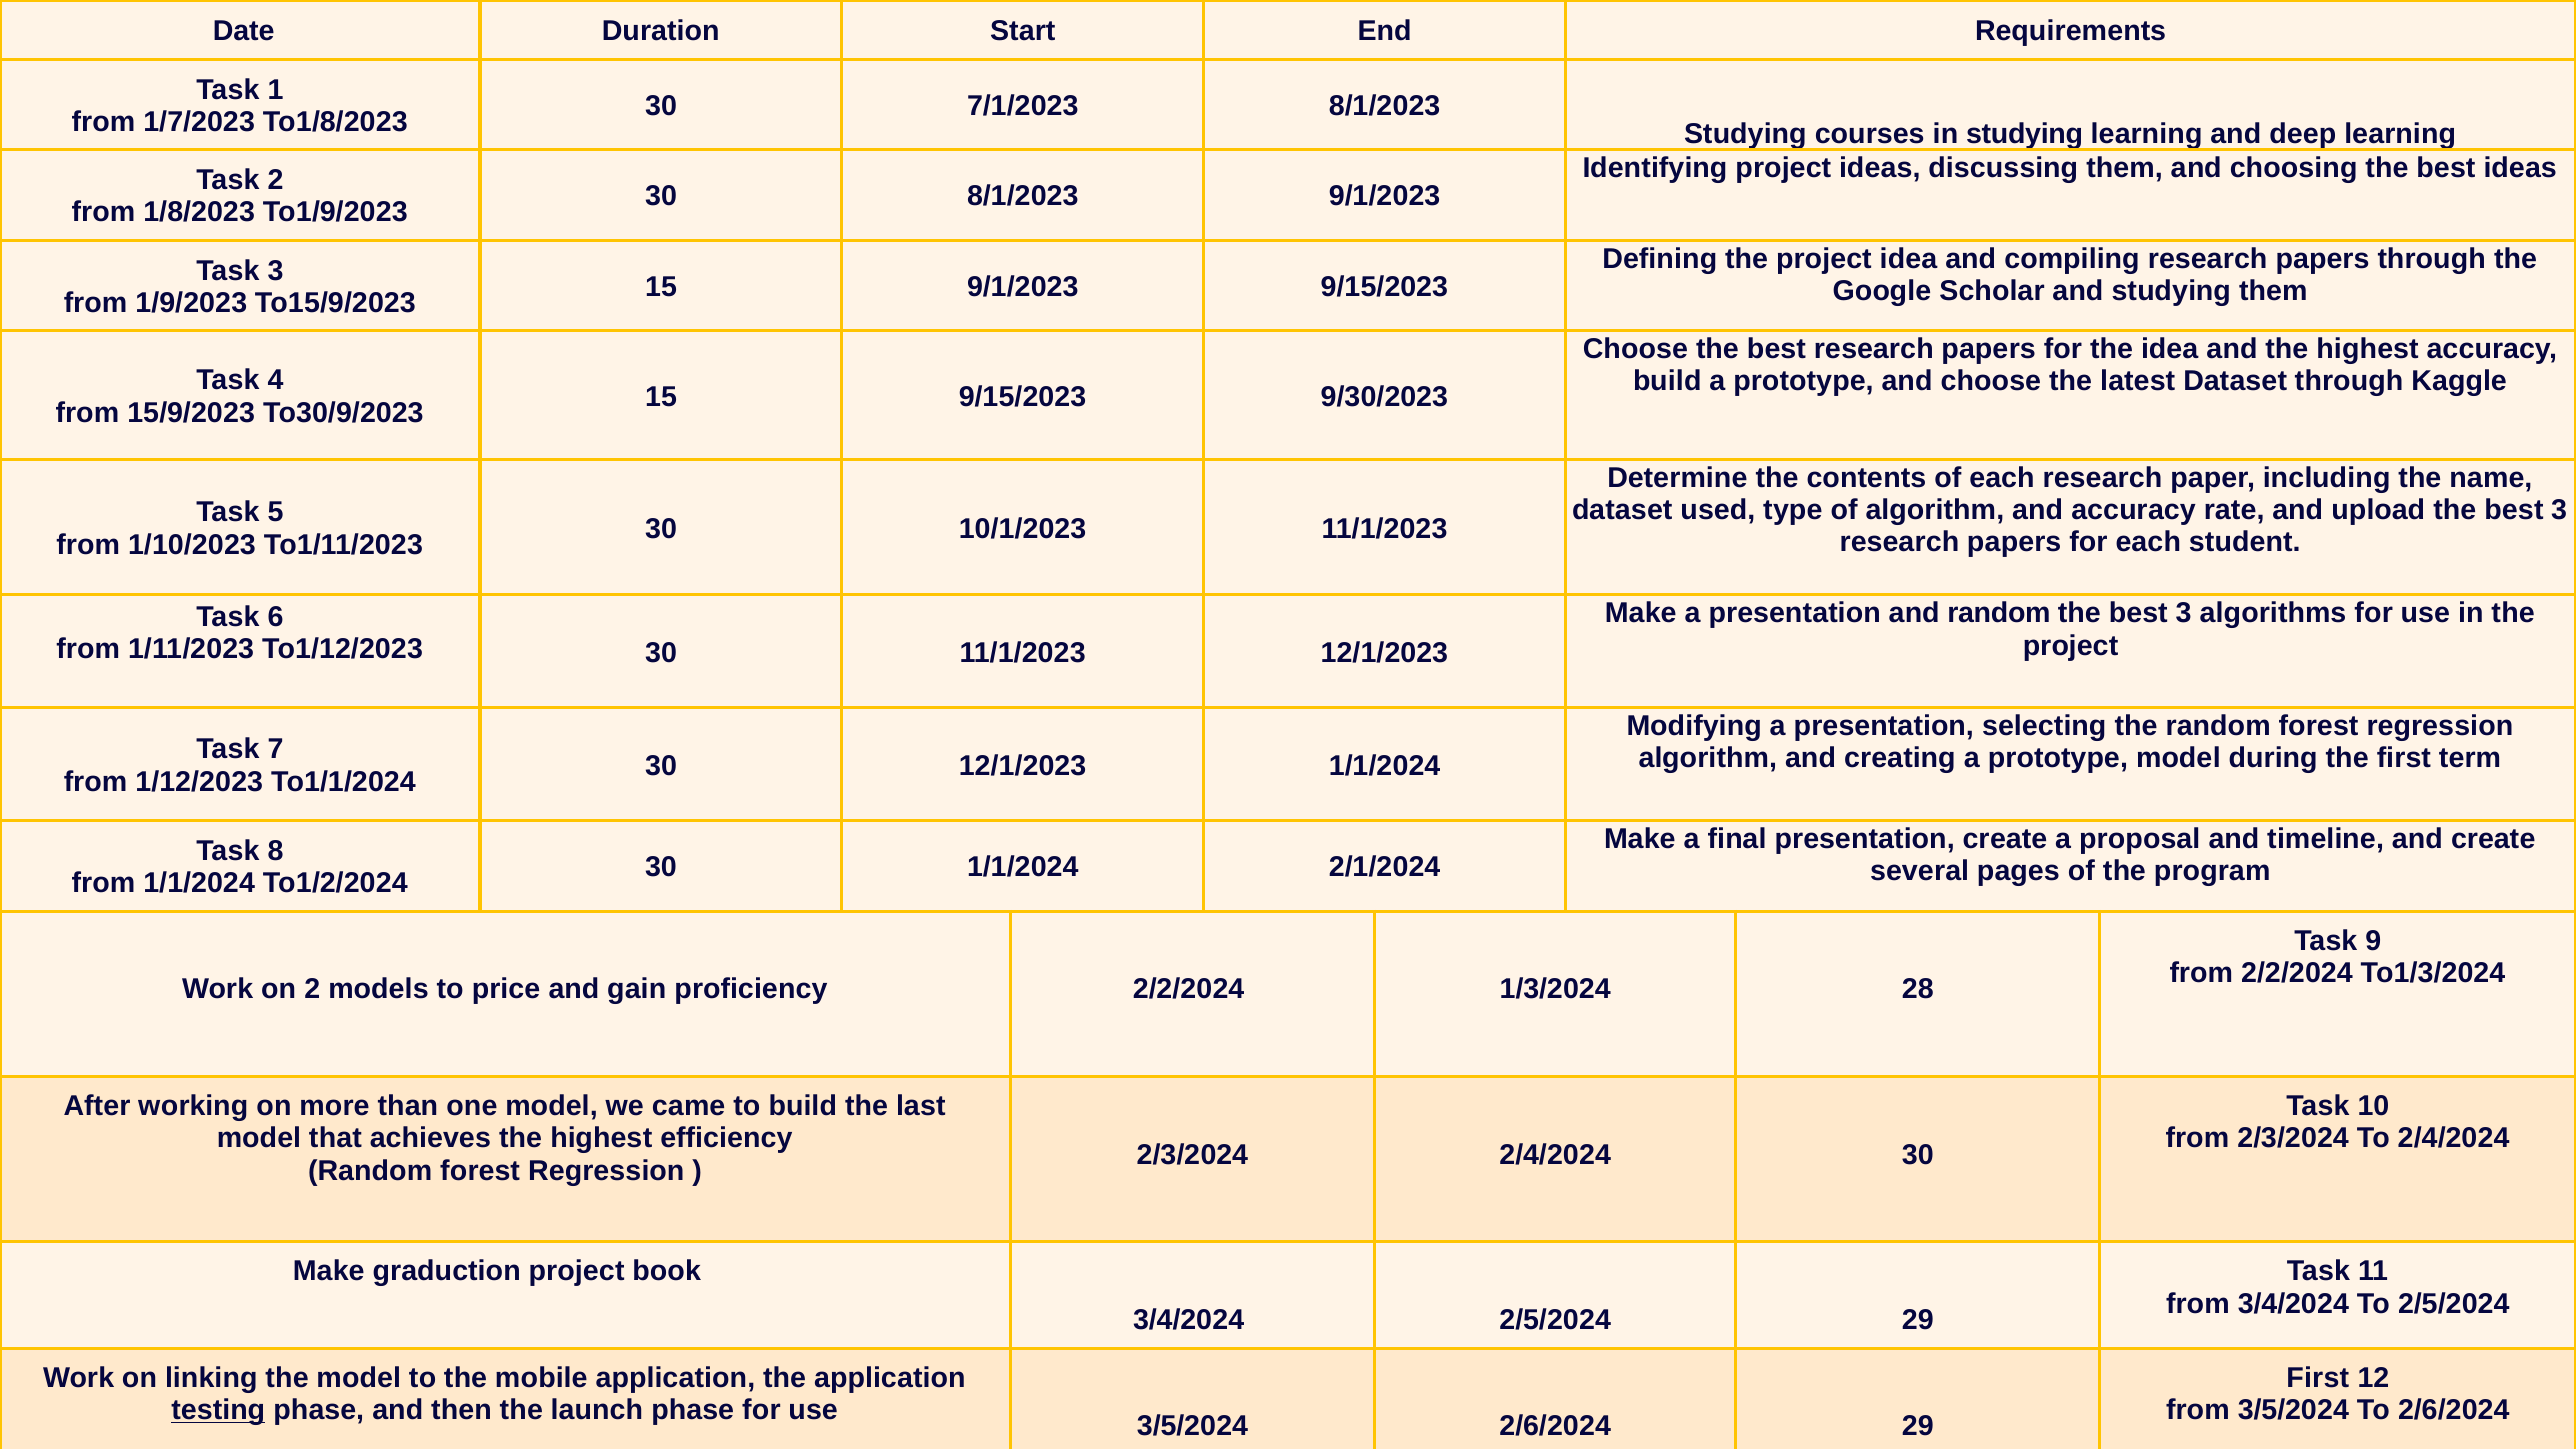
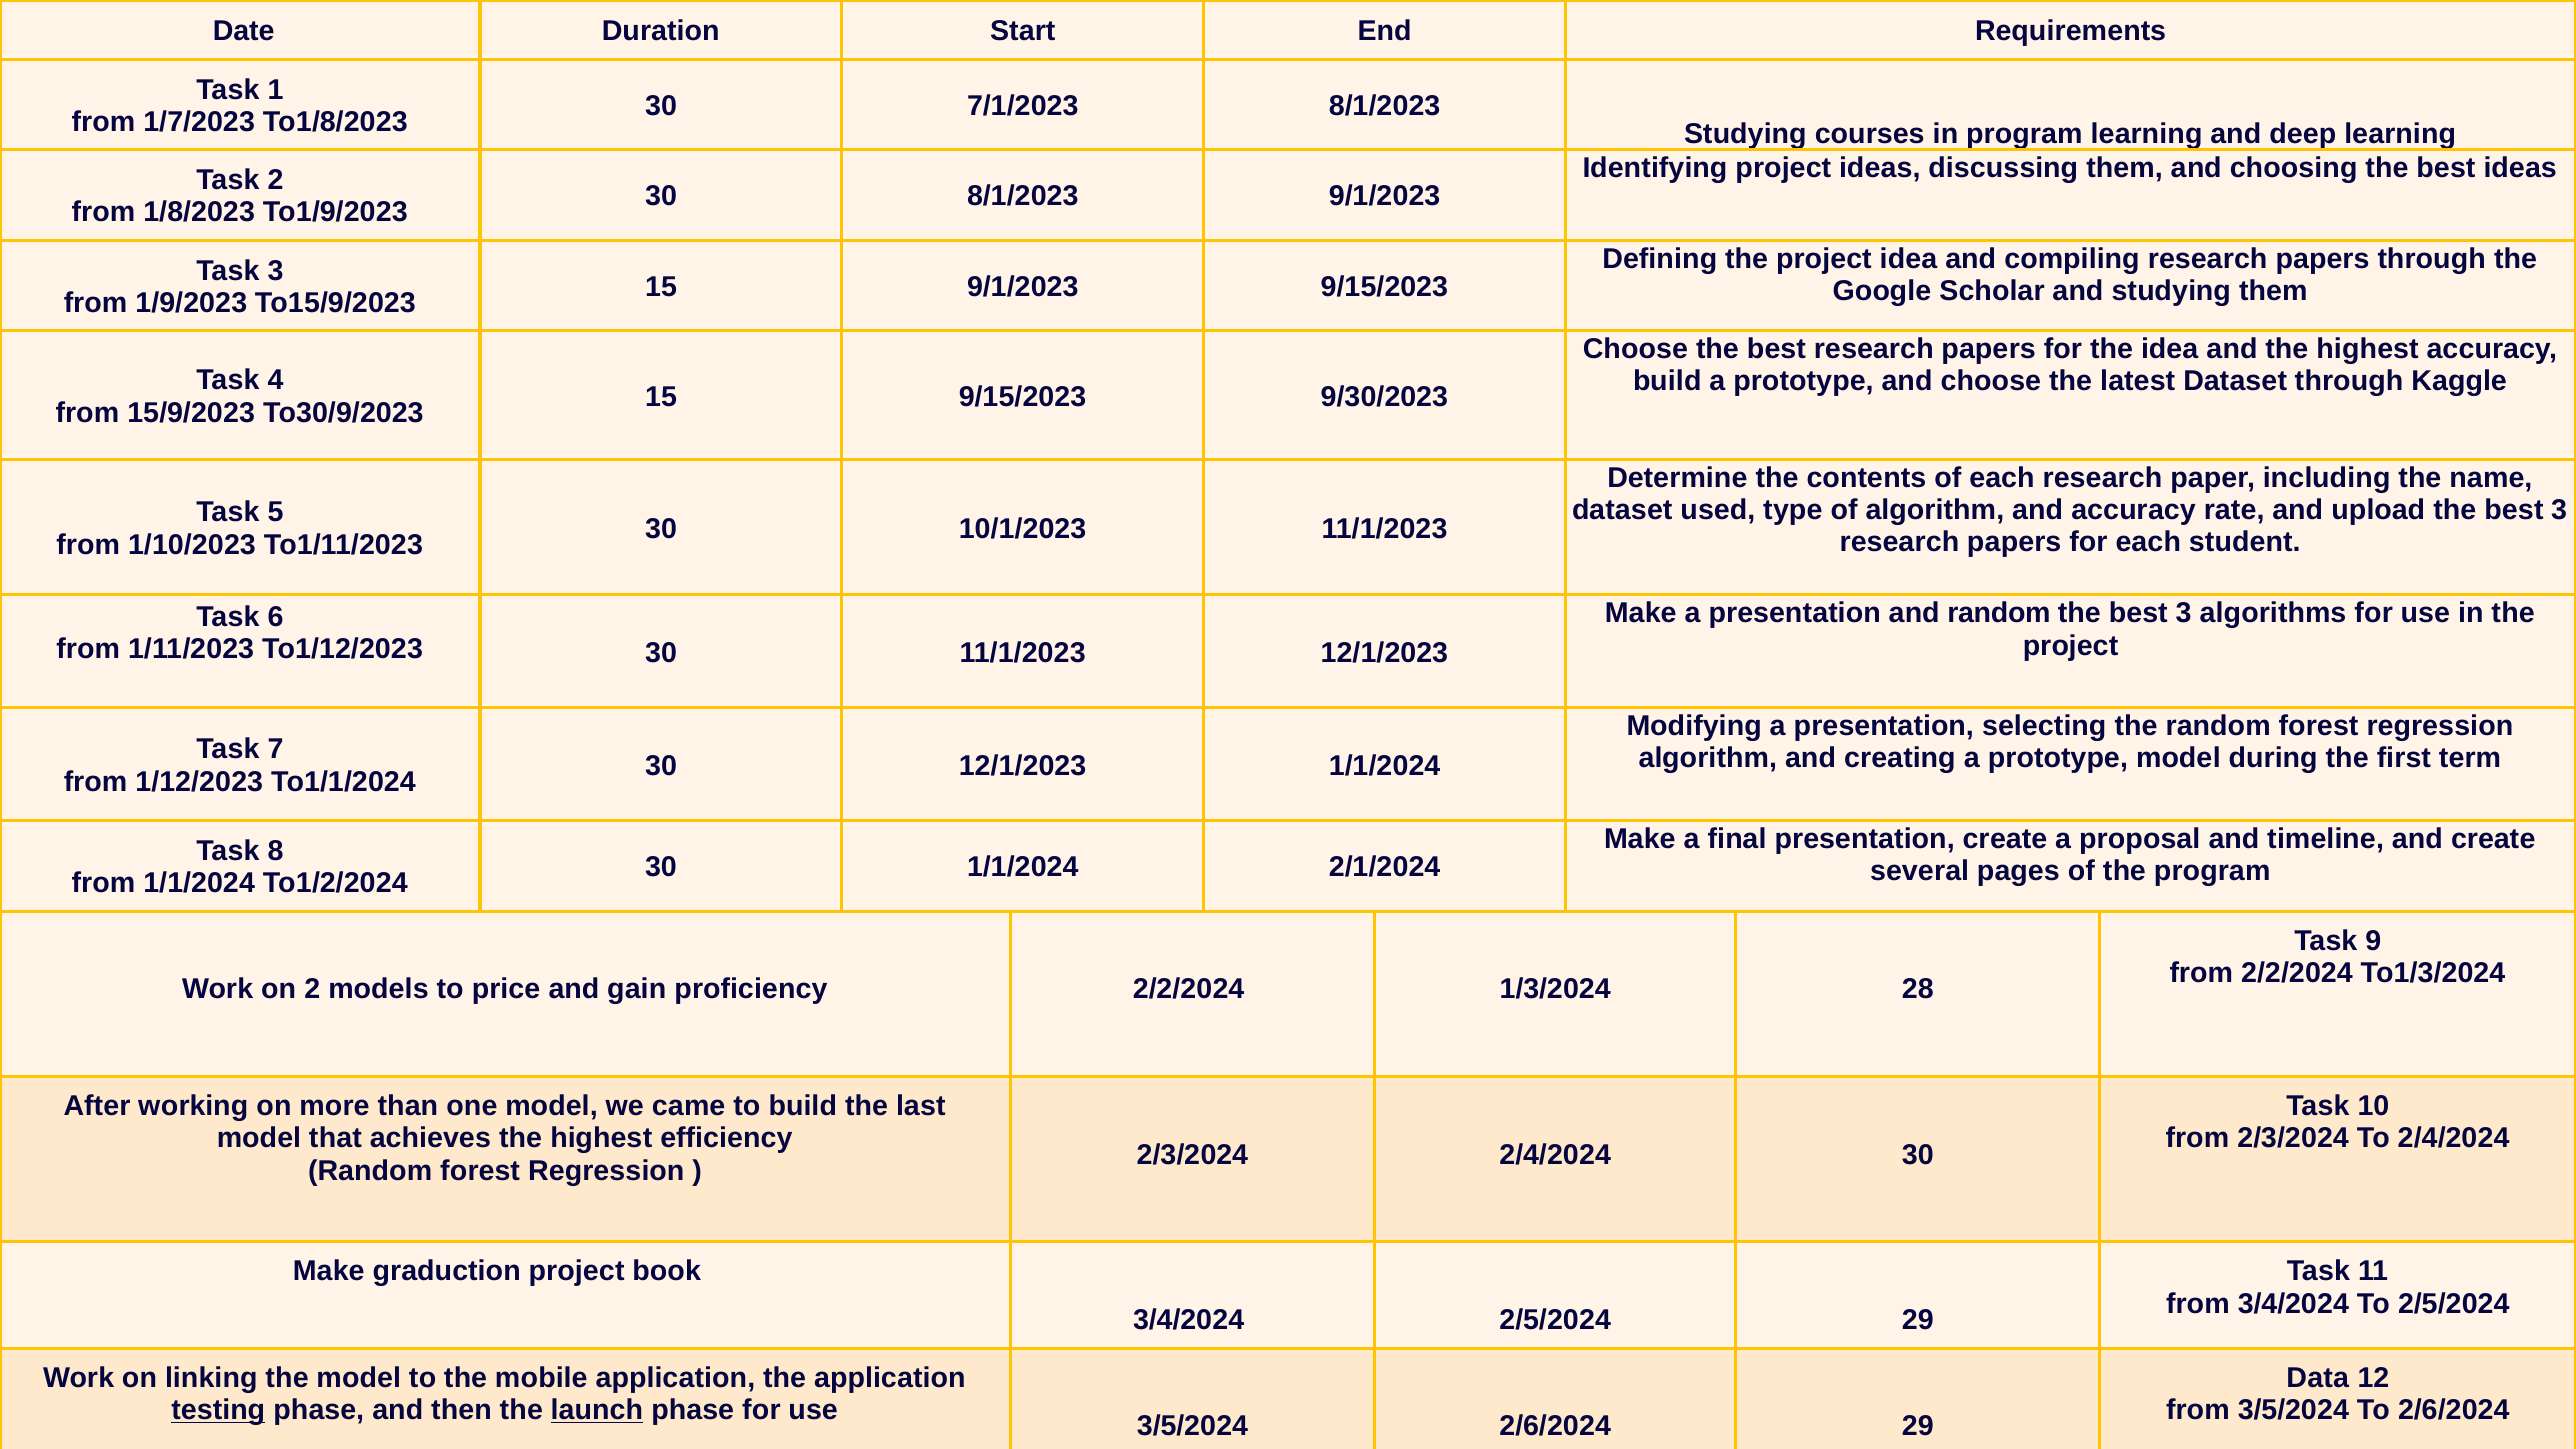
in studying: studying -> program (2024, 134)
First: First -> Data (2318, 1378)
launch underline: none -> present (597, 1410)
